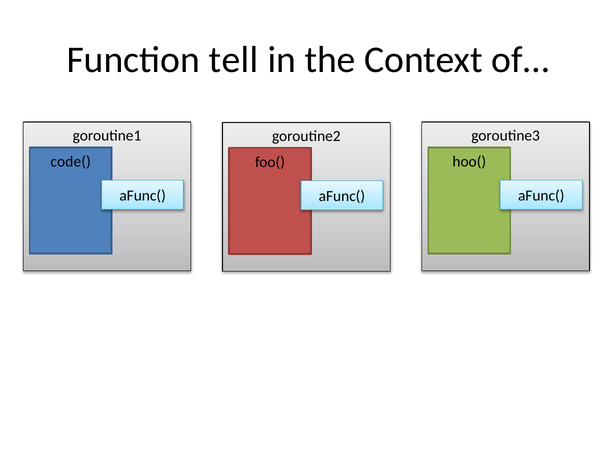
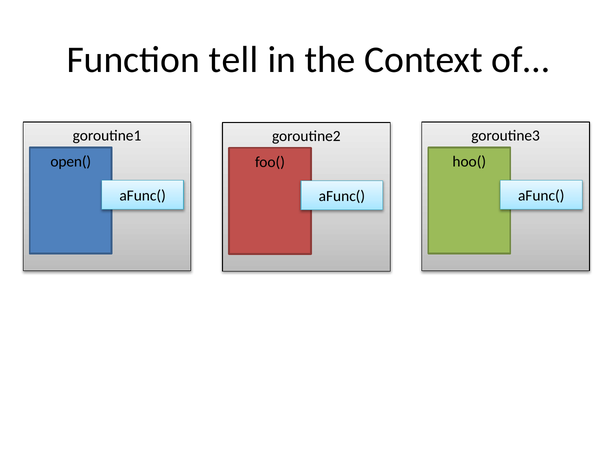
code(: code( -> open( (71, 162)
